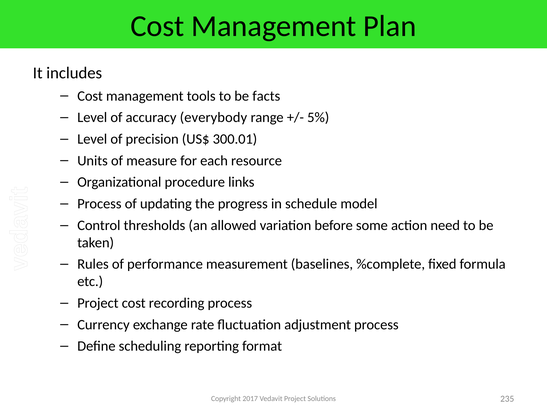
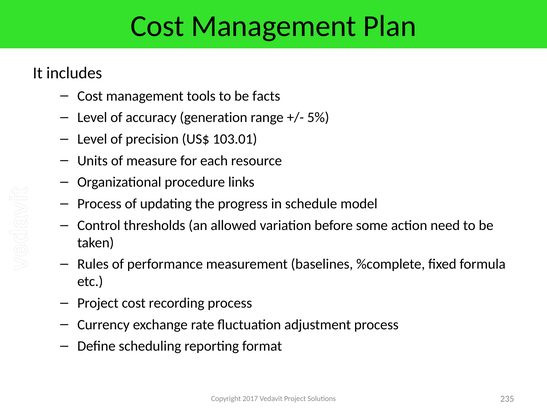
everybody: everybody -> generation (214, 118)
300.01: 300.01 -> 103.01 (235, 139)
